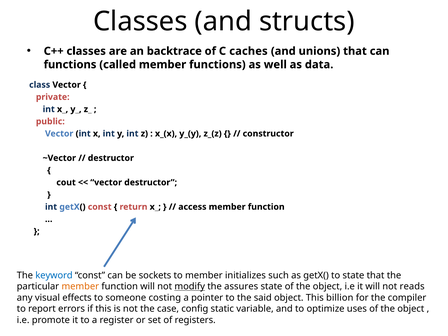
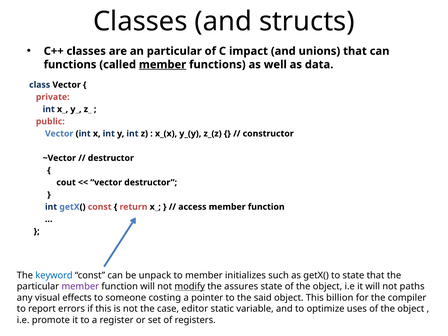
an backtrace: backtrace -> particular (174, 51)
caches: caches -> impact (248, 51)
member underline: none -> present (163, 65)
sockets: sockets -> unpack (155, 275)
member colour: orange -> purple (80, 286)
reads: reads -> paths (412, 286)
config: config -> editor (195, 309)
